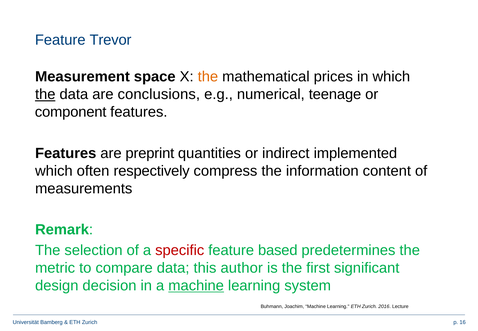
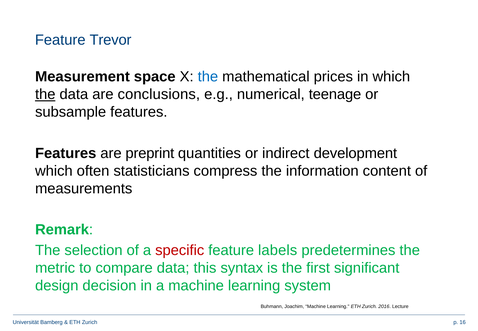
the colour: orange -> blue (208, 77)
component: component -> subsample (71, 112)
implemented: implemented -> development (355, 153)
respectively: respectively -> statisticians (152, 171)
based: based -> labels (278, 250)
author: author -> syntax (242, 268)
machine underline: present -> none (196, 286)
